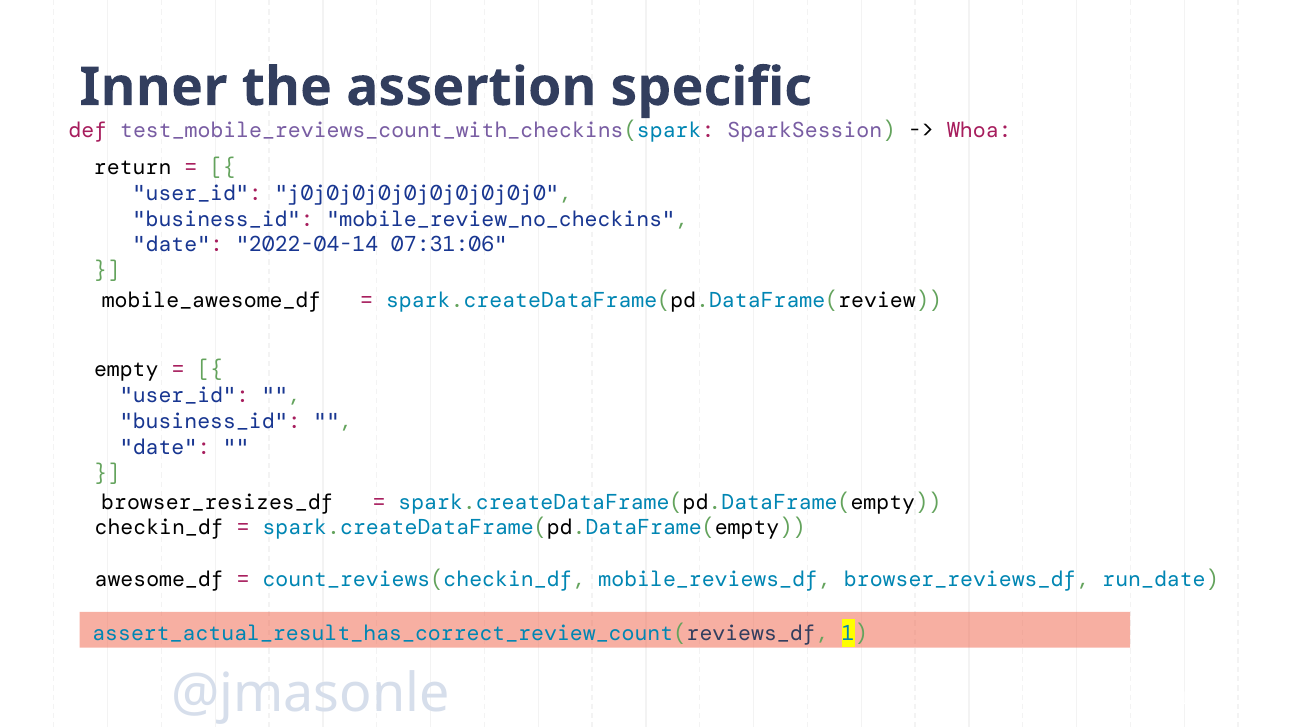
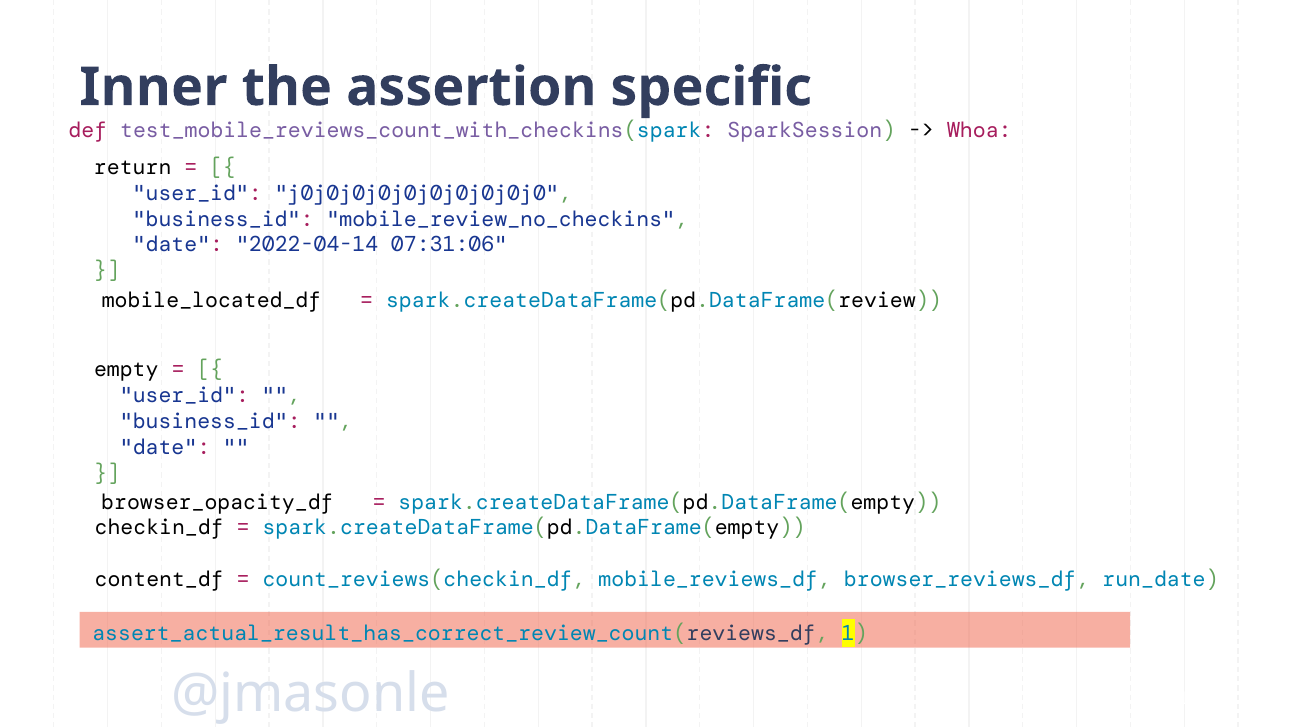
mobile_awesome_df: mobile_awesome_df -> mobile_located_df (212, 300)
browser_resizes_df: browser_resizes_df -> browser_opacity_df (217, 502)
awesome_df: awesome_df -> content_df (159, 579)
